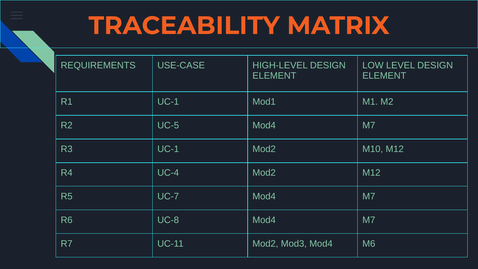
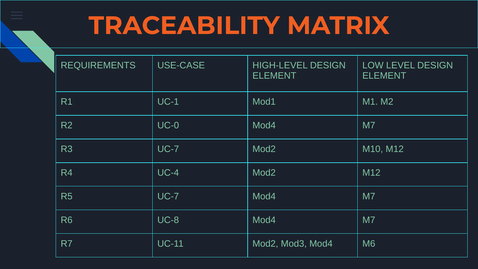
UC-5: UC-5 -> UC-0 (168, 125)
R3 UC-1: UC-1 -> UC-7 (168, 149)
